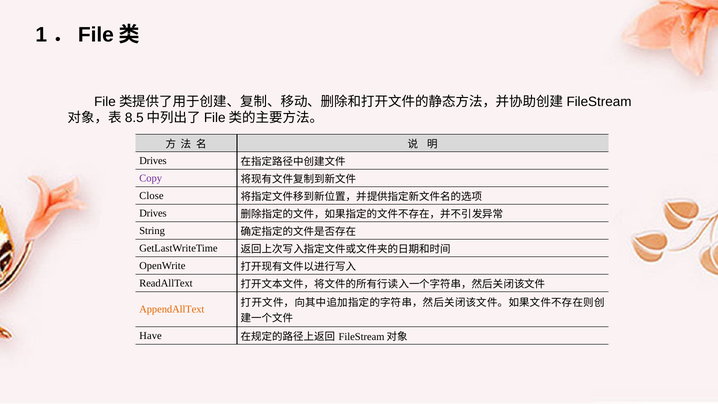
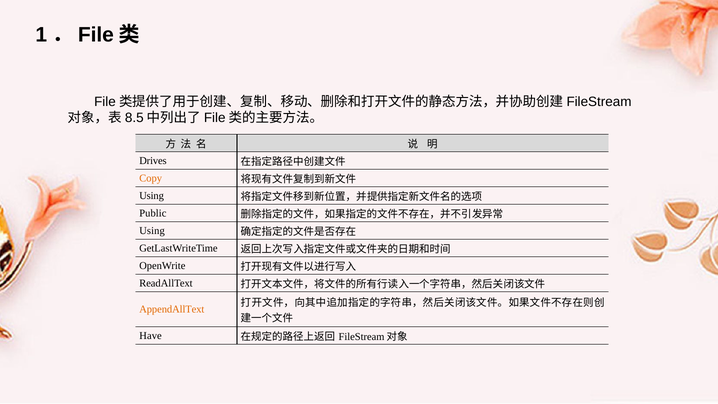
Copy colour: purple -> orange (151, 178)
Close: Close -> Using (152, 196)
Drives: Drives -> Public (153, 213)
String: String -> Using (152, 231)
